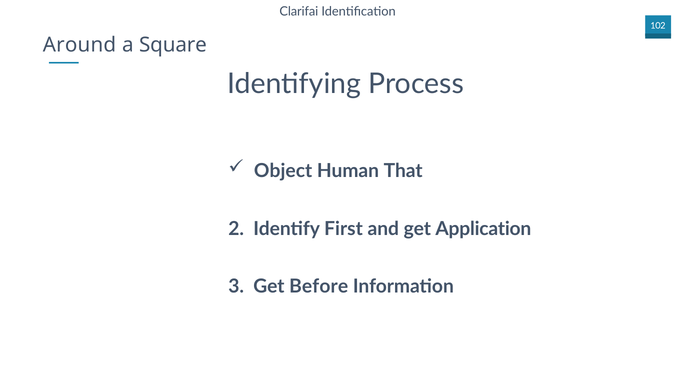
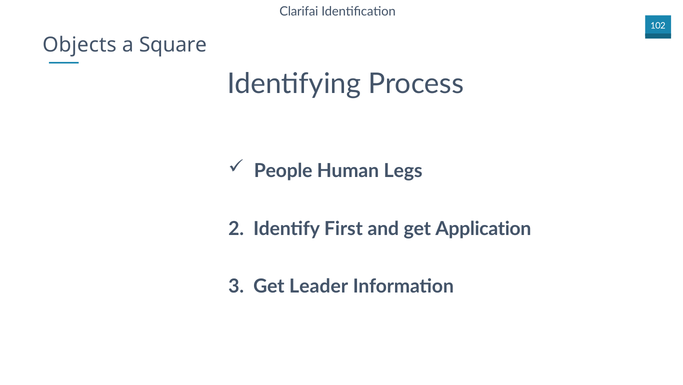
Around: Around -> Objects (79, 45)
Object: Object -> People (283, 171)
That: That -> Legs (403, 171)
Before: Before -> Leader (319, 286)
